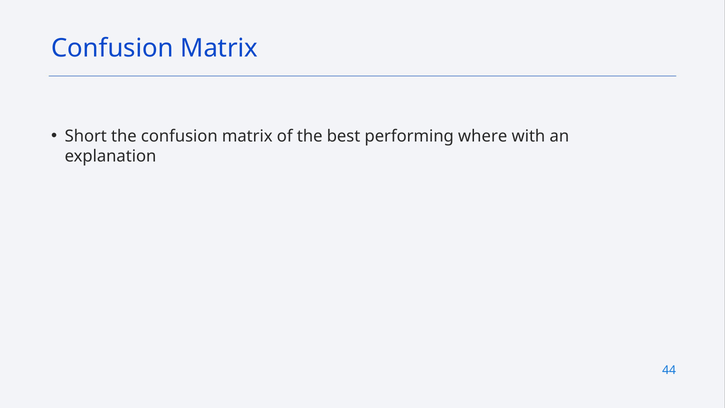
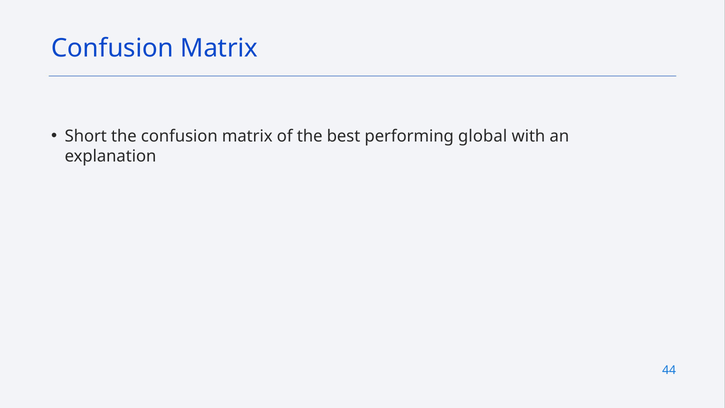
where: where -> global (483, 136)
